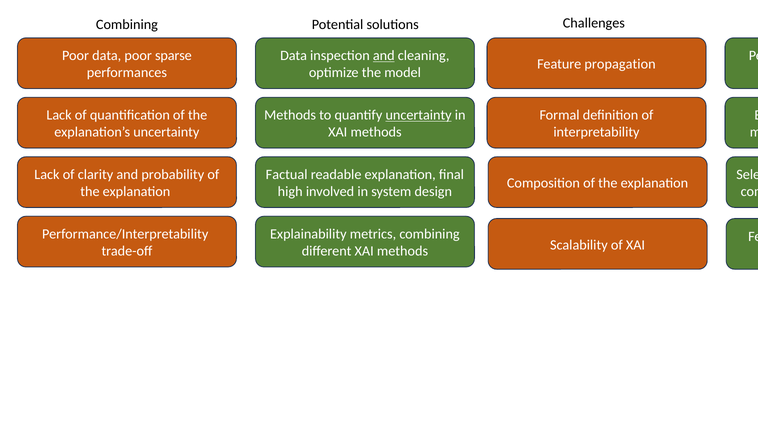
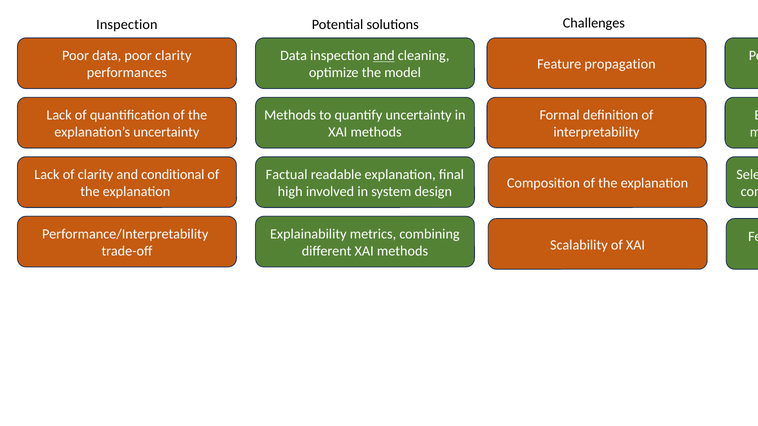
Combining: Combining -> Inspection (127, 24)
poor sparse: sparse -> clarity (173, 56)
uncertainty underline: present -> none (419, 115)
and probability: probability -> conditional (173, 175)
